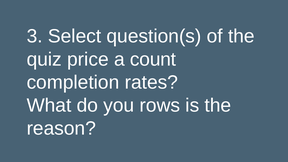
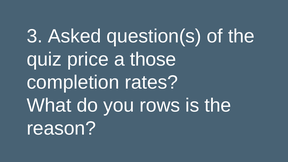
Select: Select -> Asked (75, 36)
count: count -> those (153, 59)
